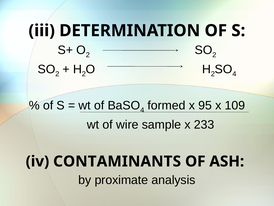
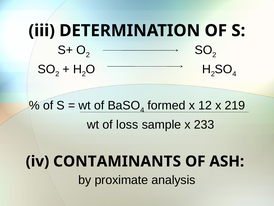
95: 95 -> 12 (205, 105)
109: 109 -> 219 (235, 105)
wire: wire -> loss (127, 124)
